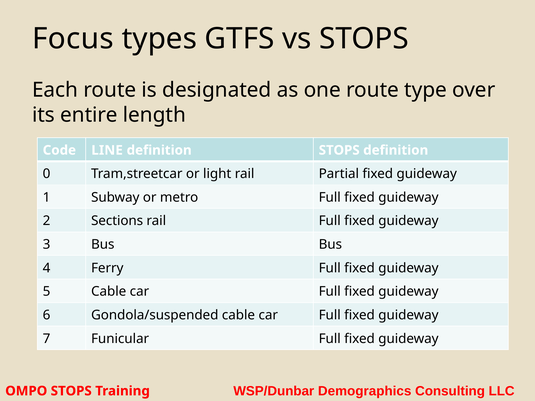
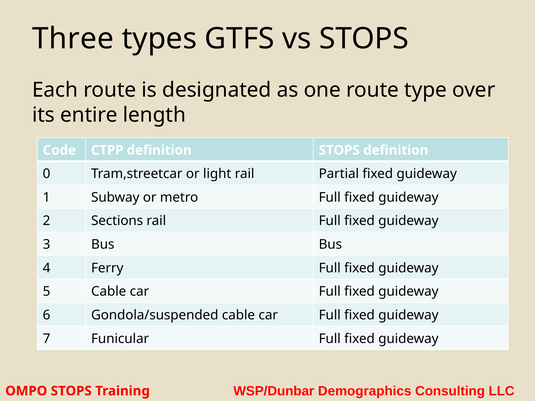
Focus: Focus -> Three (73, 39)
LINE: LINE -> CTPP (107, 150)
